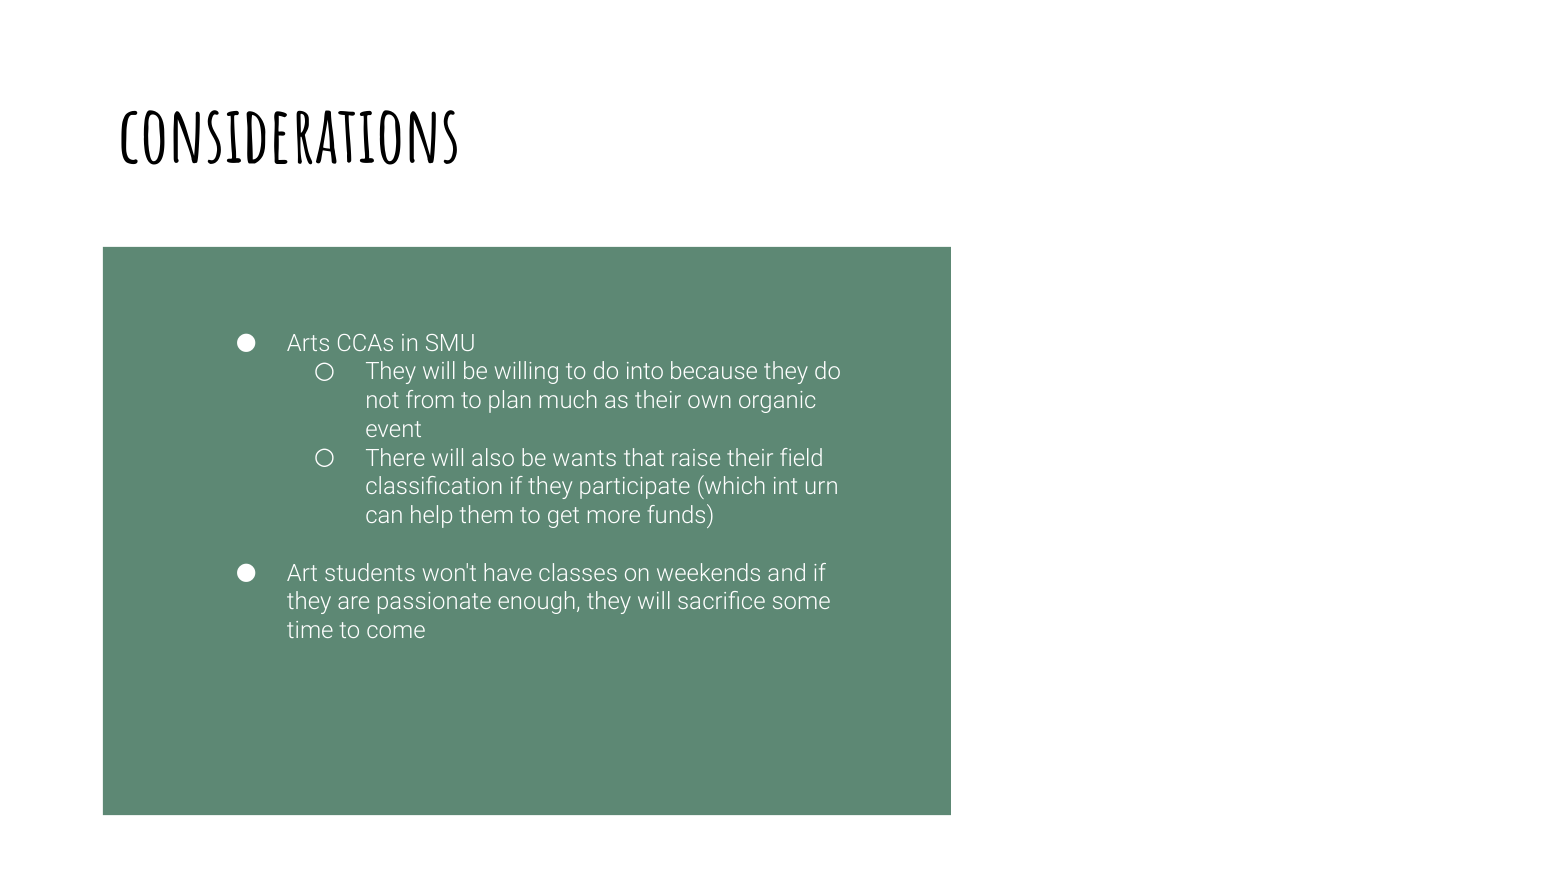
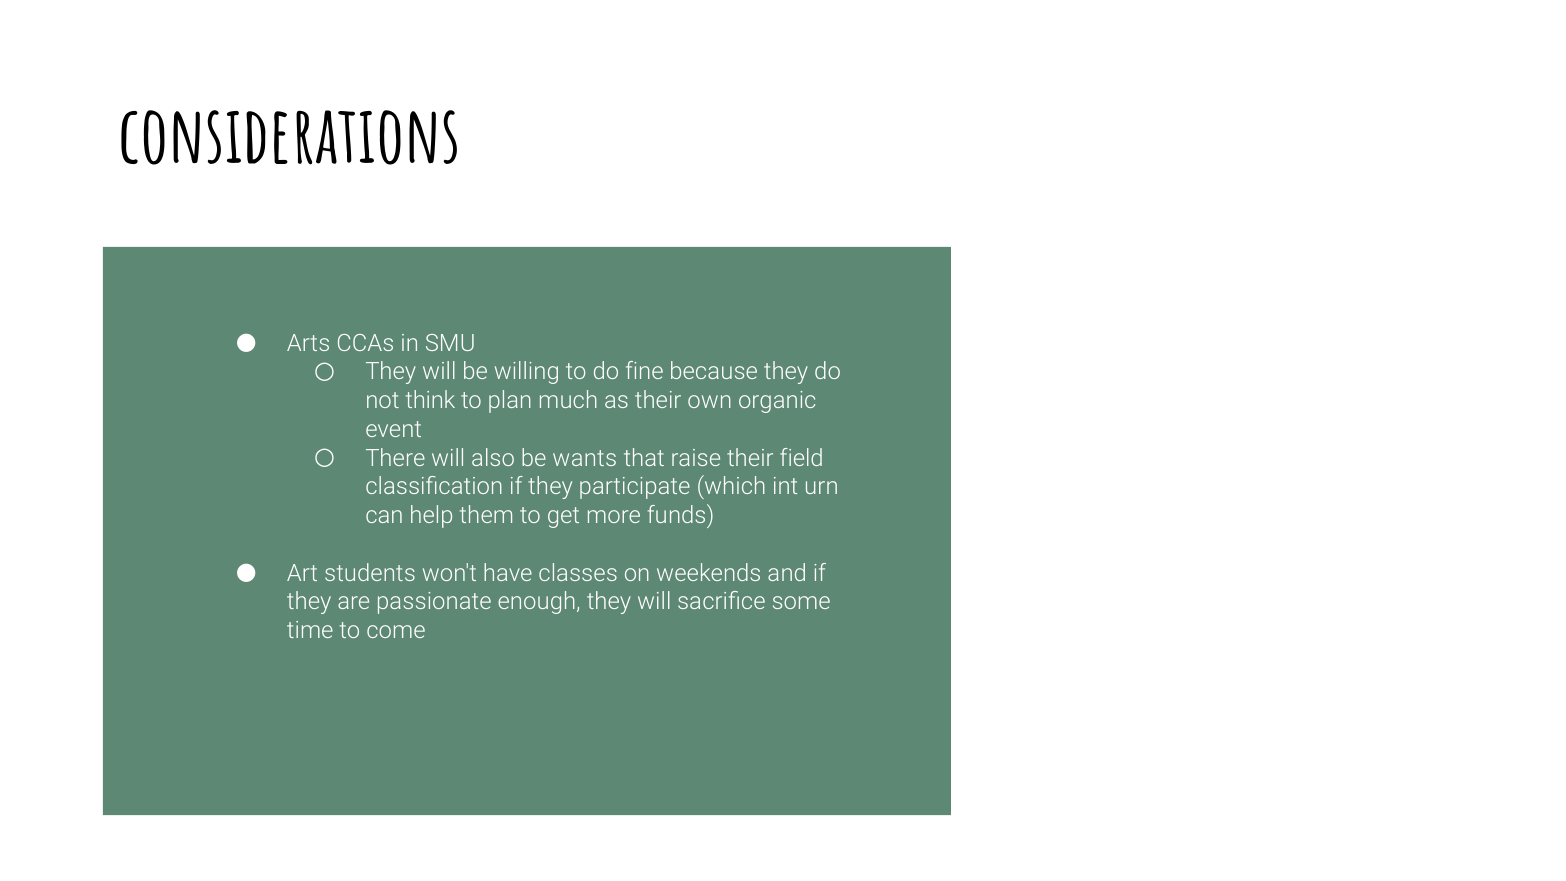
into: into -> fine (644, 372)
from: from -> think (430, 401)
